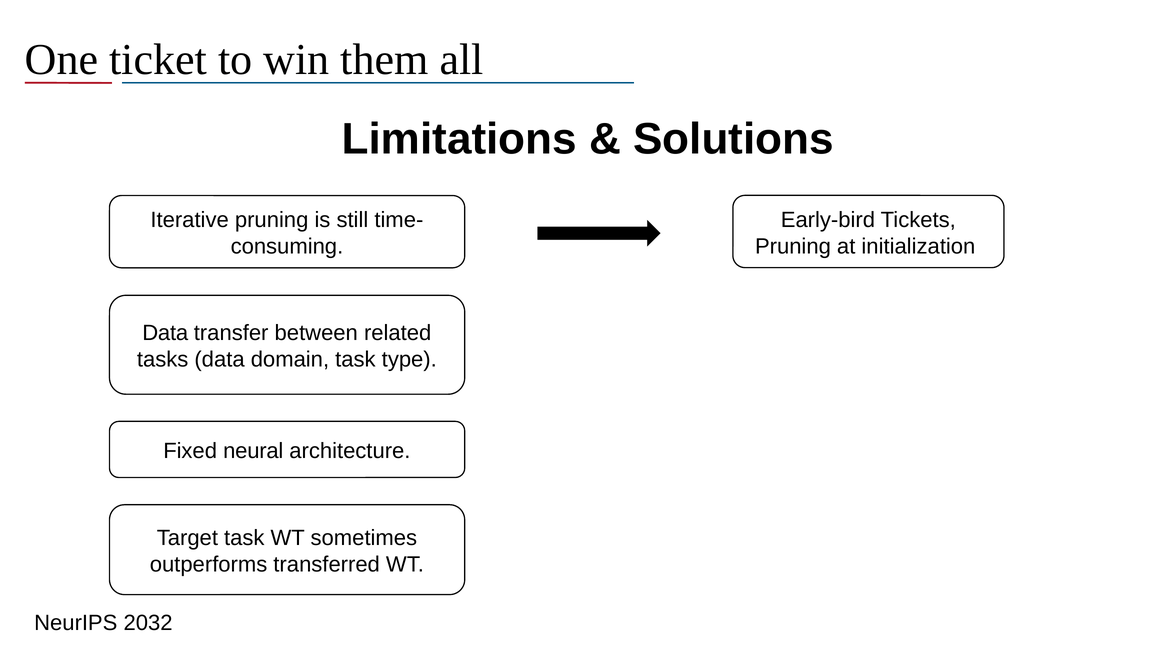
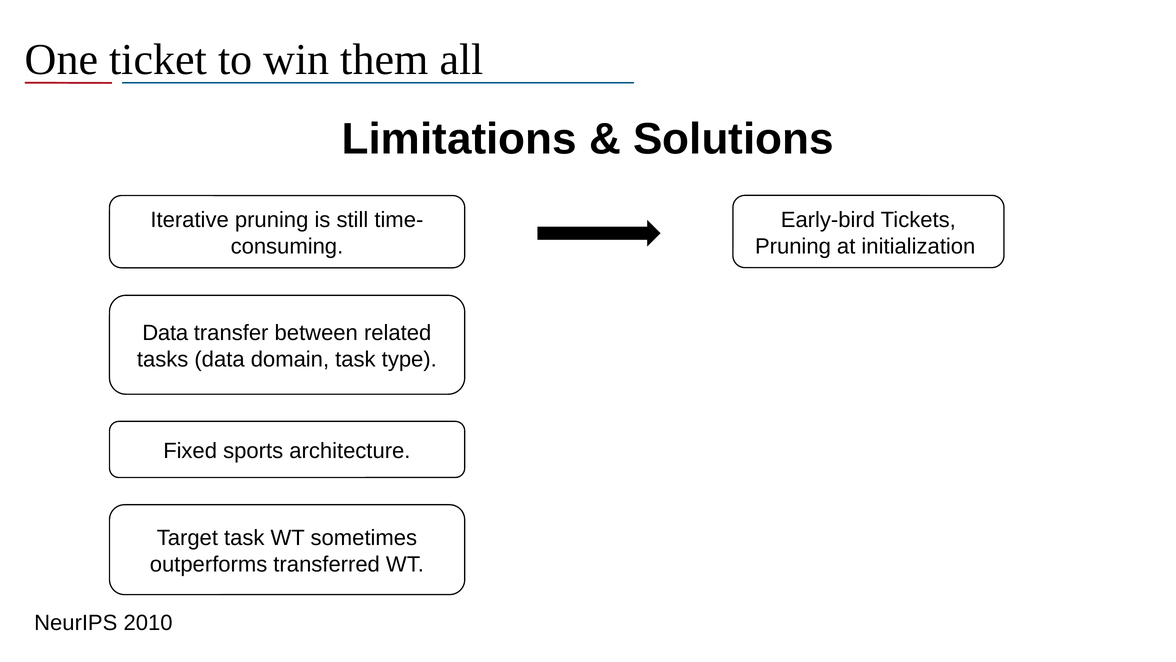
neural: neural -> sports (253, 451)
2032: 2032 -> 2010 (148, 623)
